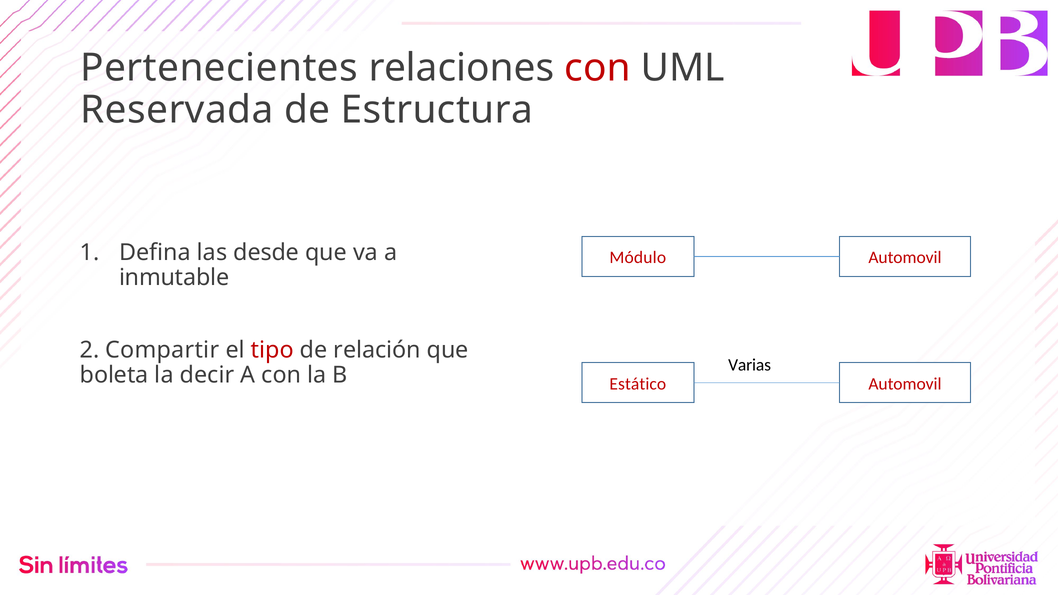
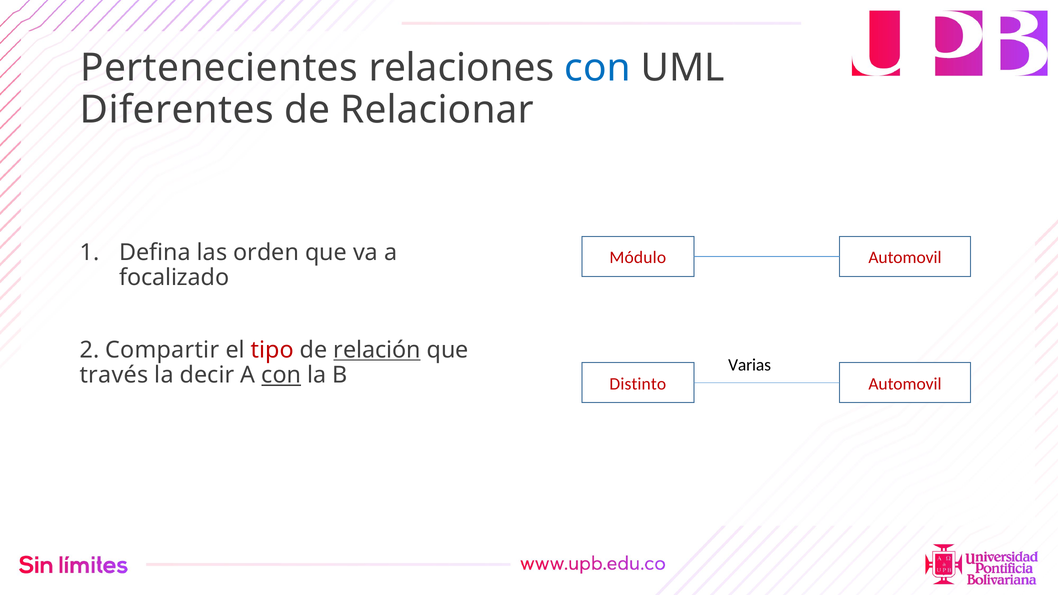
con colour: red -> blue (598, 68)
Reservada: Reservada -> Diferentes (177, 110)
Estructura: Estructura -> Relacionar (437, 110)
desde: desde -> orden (266, 252)
inmutable: inmutable -> focalizado (174, 278)
relación underline: none -> present (377, 350)
boleta: boleta -> través (114, 375)
con underline: none -> present (281, 375)
Estático: Estático -> Distinto (638, 384)
